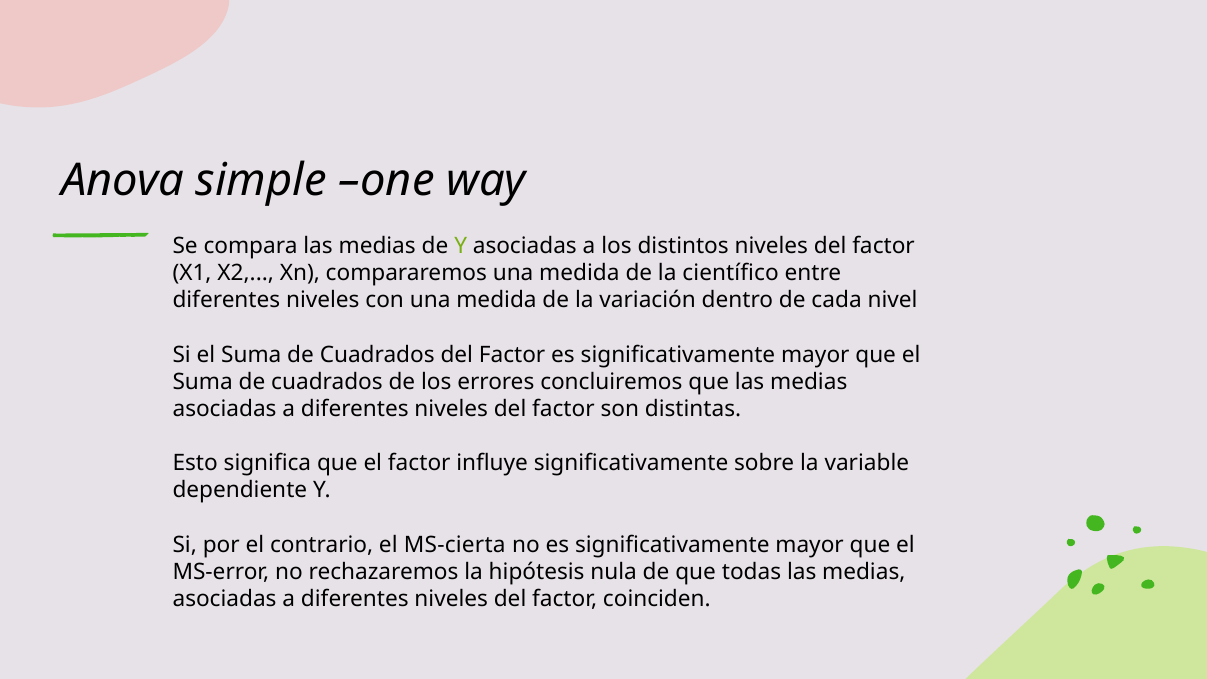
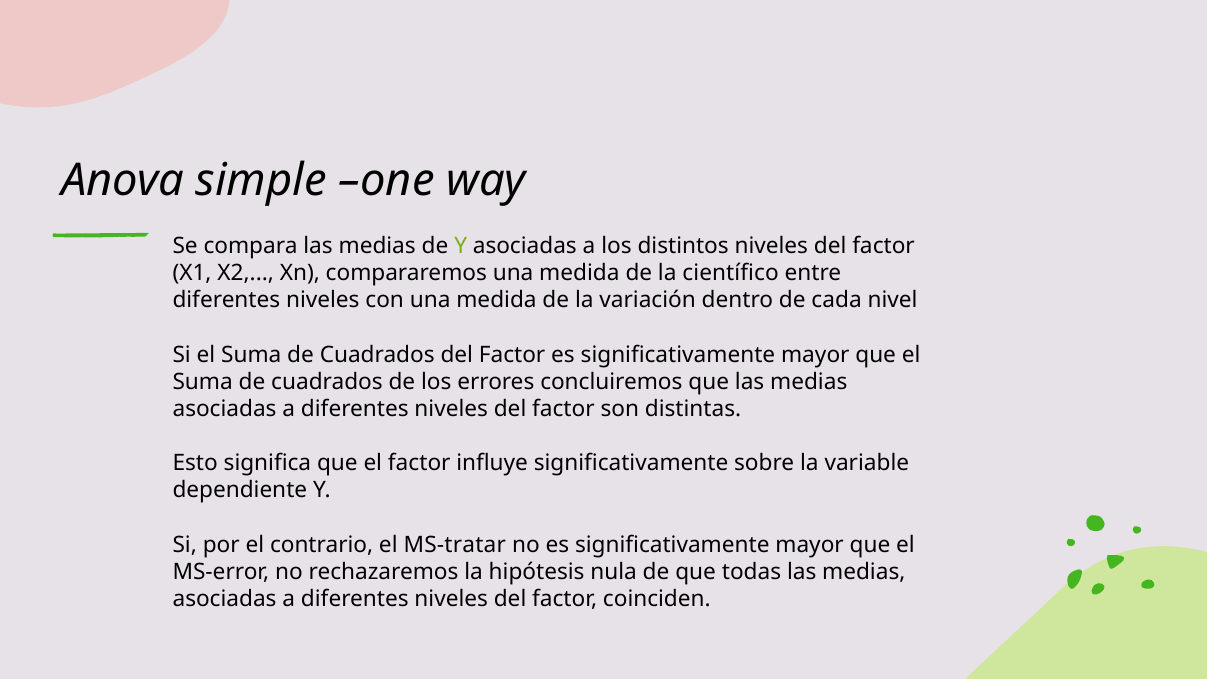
MS-cierta: MS-cierta -> MS-tratar (455, 545)
